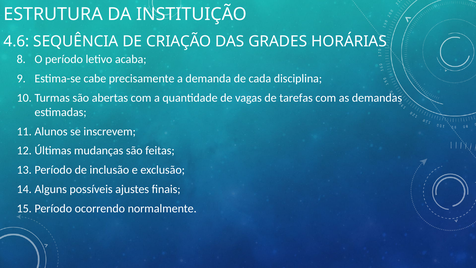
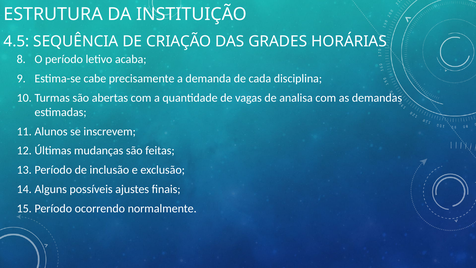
4.6: 4.6 -> 4.5 (16, 41)
tarefas: tarefas -> analisa (296, 98)
